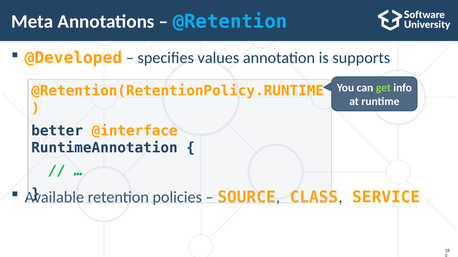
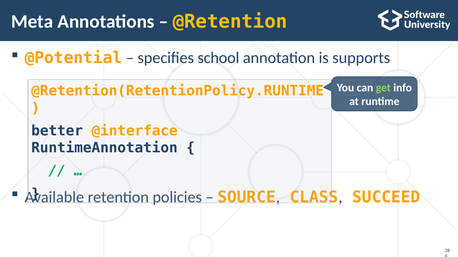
@Retention colour: light blue -> yellow (230, 22)
@Developed: @Developed -> @Potential (73, 58)
values: values -> school (218, 58)
SERVICE: SERVICE -> SUCCEED (386, 197)
